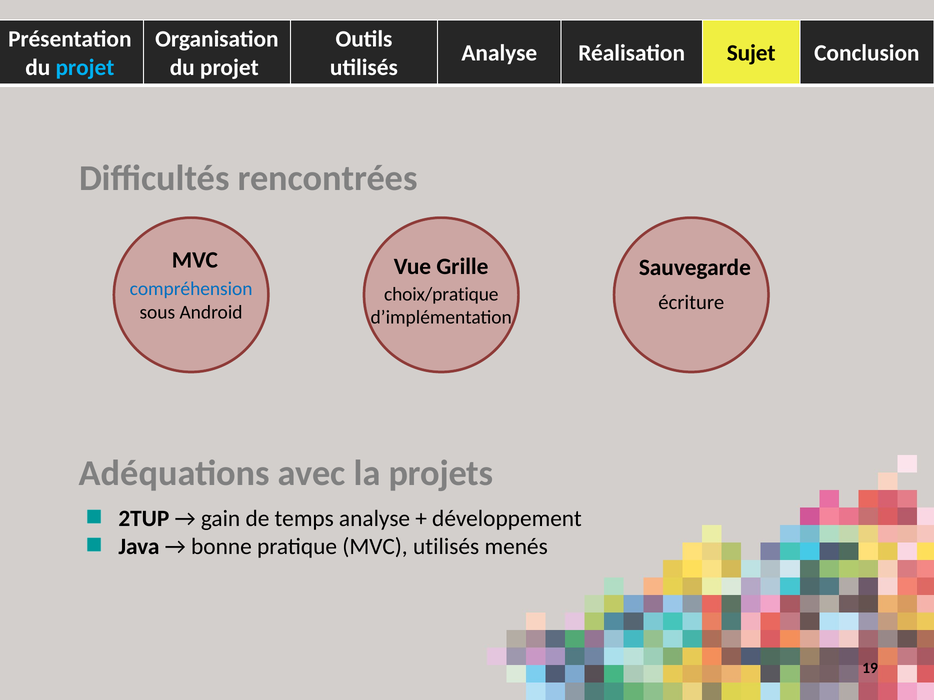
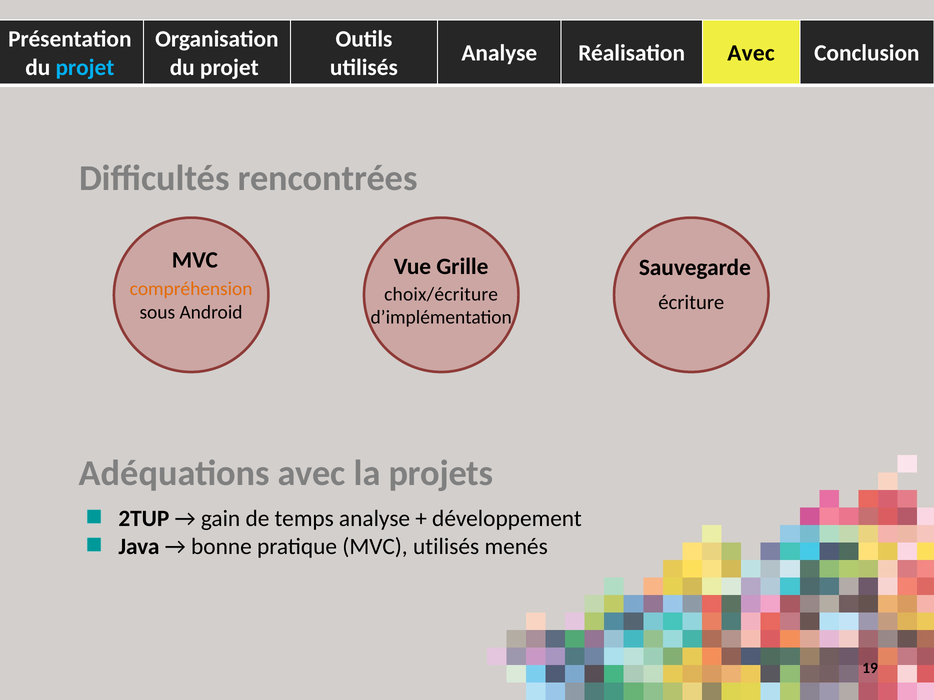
Réalisation Sujet: Sujet -> Avec (751, 53)
compréhension colour: blue -> orange (191, 289)
choix/pratique: choix/pratique -> choix/écriture (441, 294)
